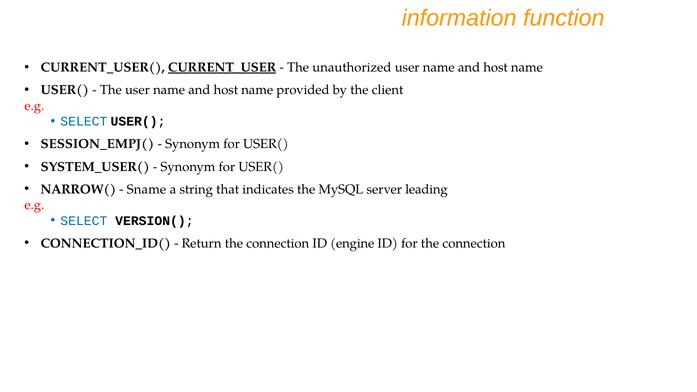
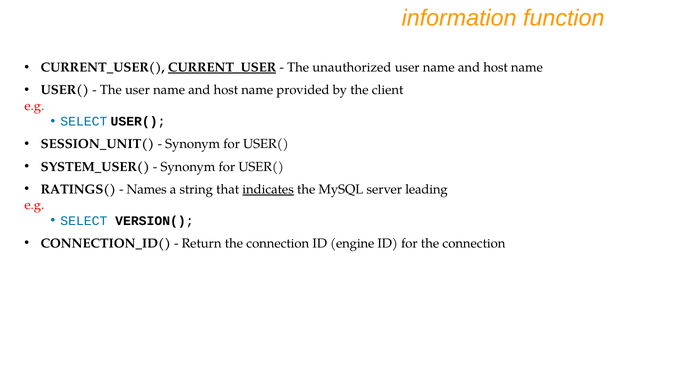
SESSION_EMPJ(: SESSION_EMPJ( -> SESSION_UNIT( (97, 144)
NARROW(: NARROW( -> RATINGS( (78, 189)
Sname: Sname -> Names (147, 189)
indicates underline: none -> present (268, 189)
